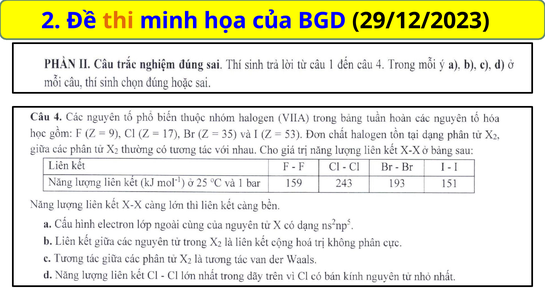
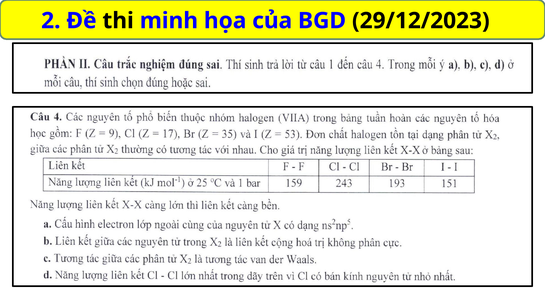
thi colour: orange -> black (118, 21)
